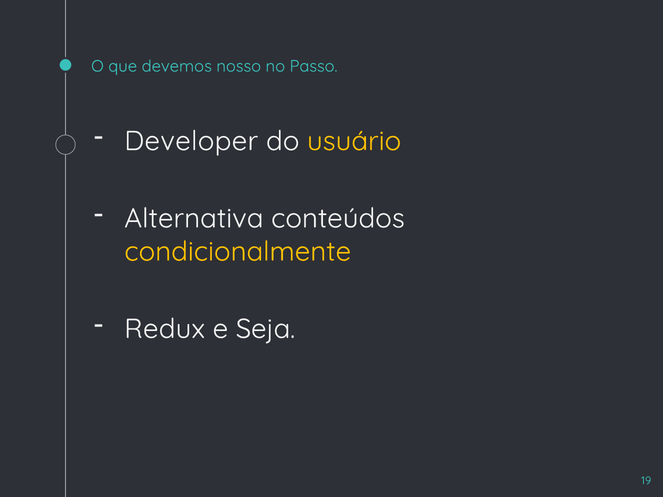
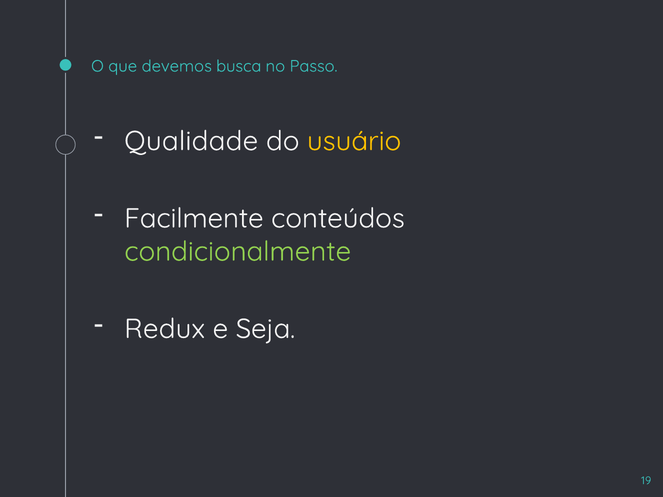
nosso: nosso -> busca (239, 66)
Developer: Developer -> Qualidade (191, 141)
Alternativa: Alternativa -> Facilmente (194, 219)
condicionalmente colour: yellow -> light green (238, 252)
